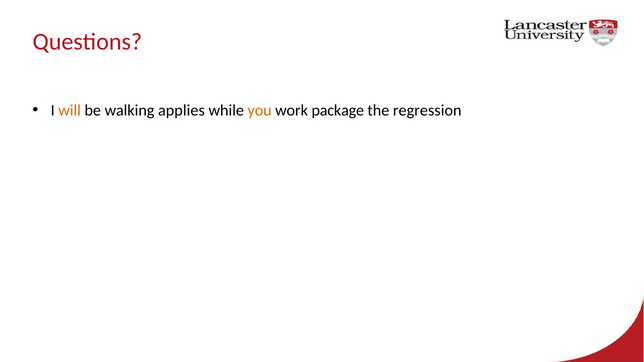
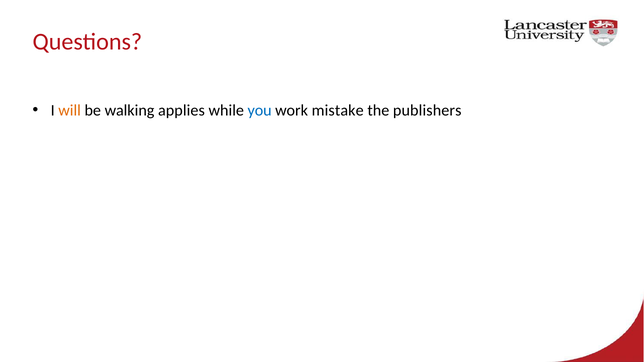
you colour: orange -> blue (260, 111)
package: package -> mistake (338, 111)
regression: regression -> publishers (427, 111)
